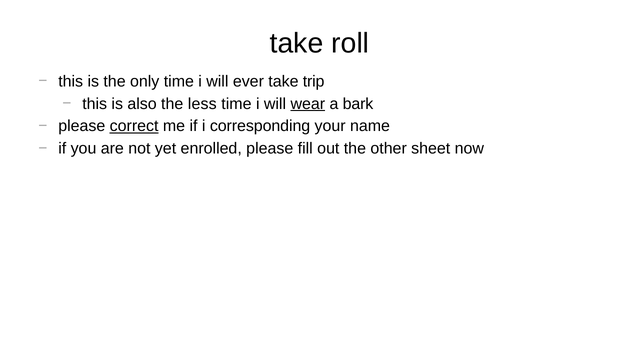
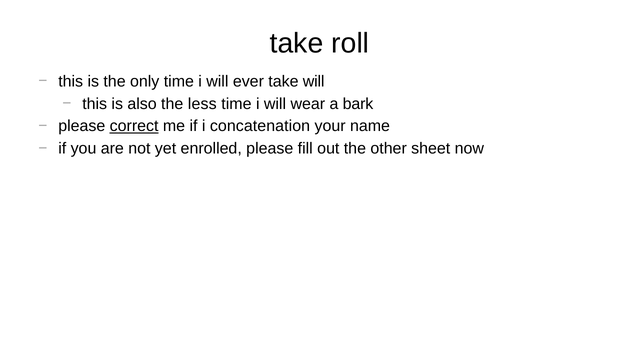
take trip: trip -> will (314, 81)
wear underline: present -> none (308, 104)
corresponding: corresponding -> concatenation (260, 126)
